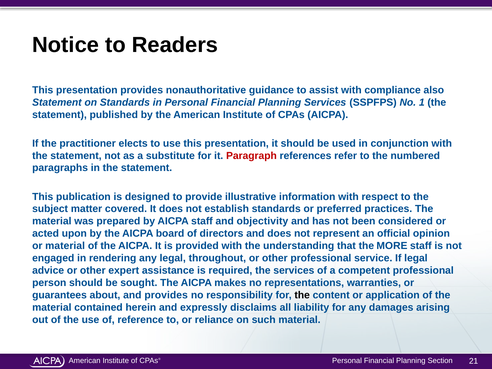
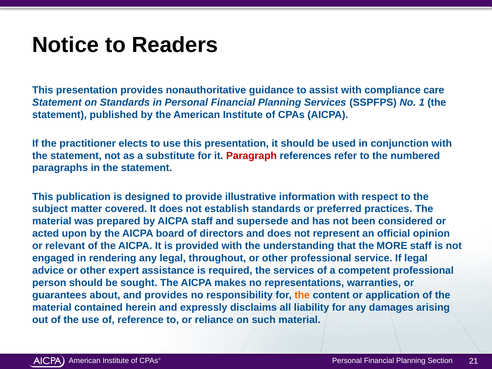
also: also -> care (434, 90)
objectivity: objectivity -> supersede (262, 221)
or material: material -> relevant (65, 246)
the colour: black -> orange (302, 295)
